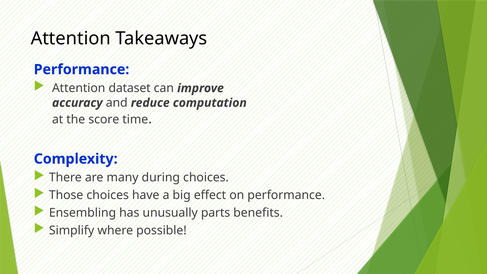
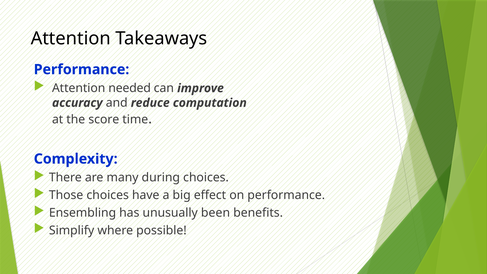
dataset: dataset -> needed (130, 88)
parts: parts -> been (215, 213)
